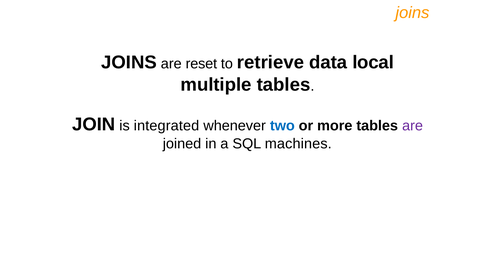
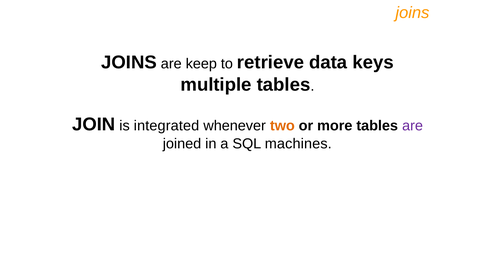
reset: reset -> keep (201, 64)
local: local -> keys (373, 63)
two colour: blue -> orange (282, 126)
